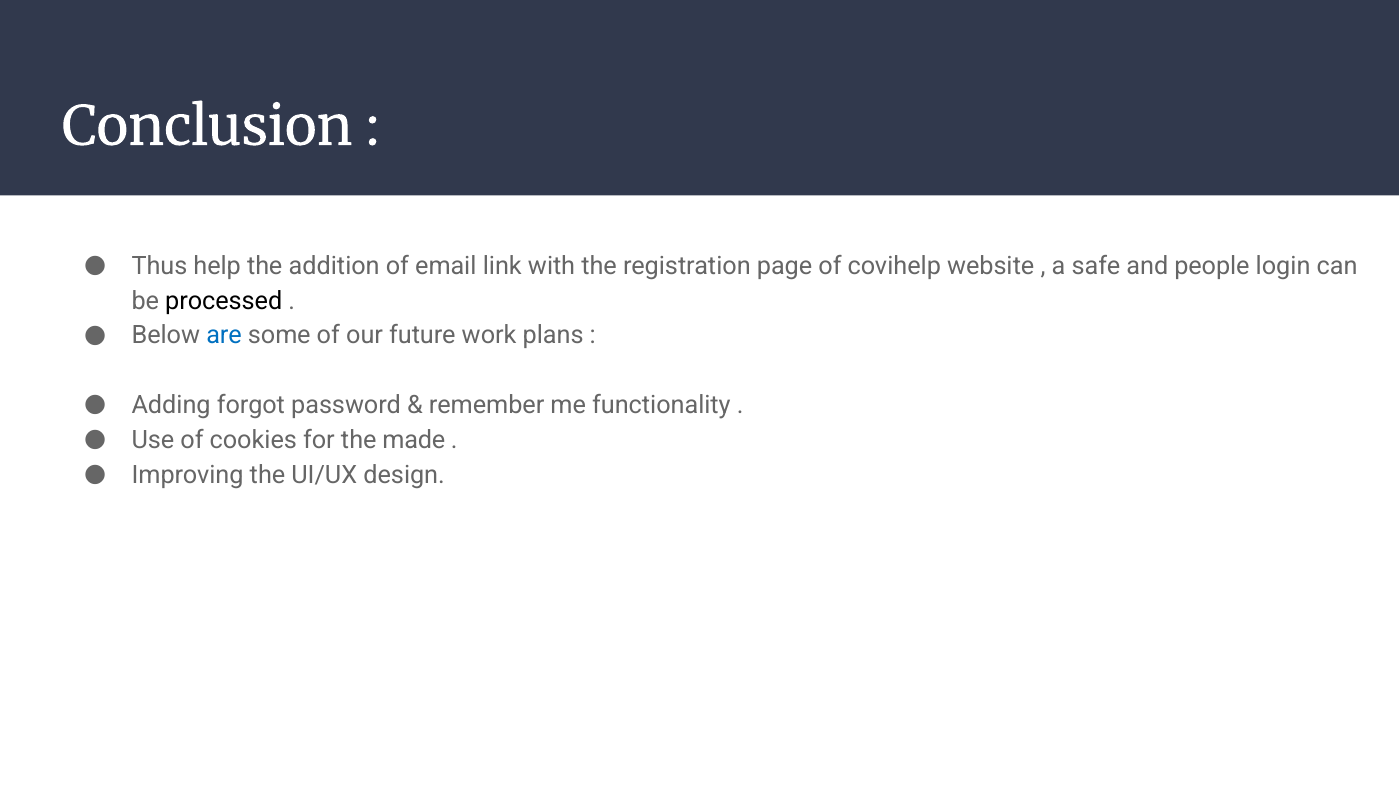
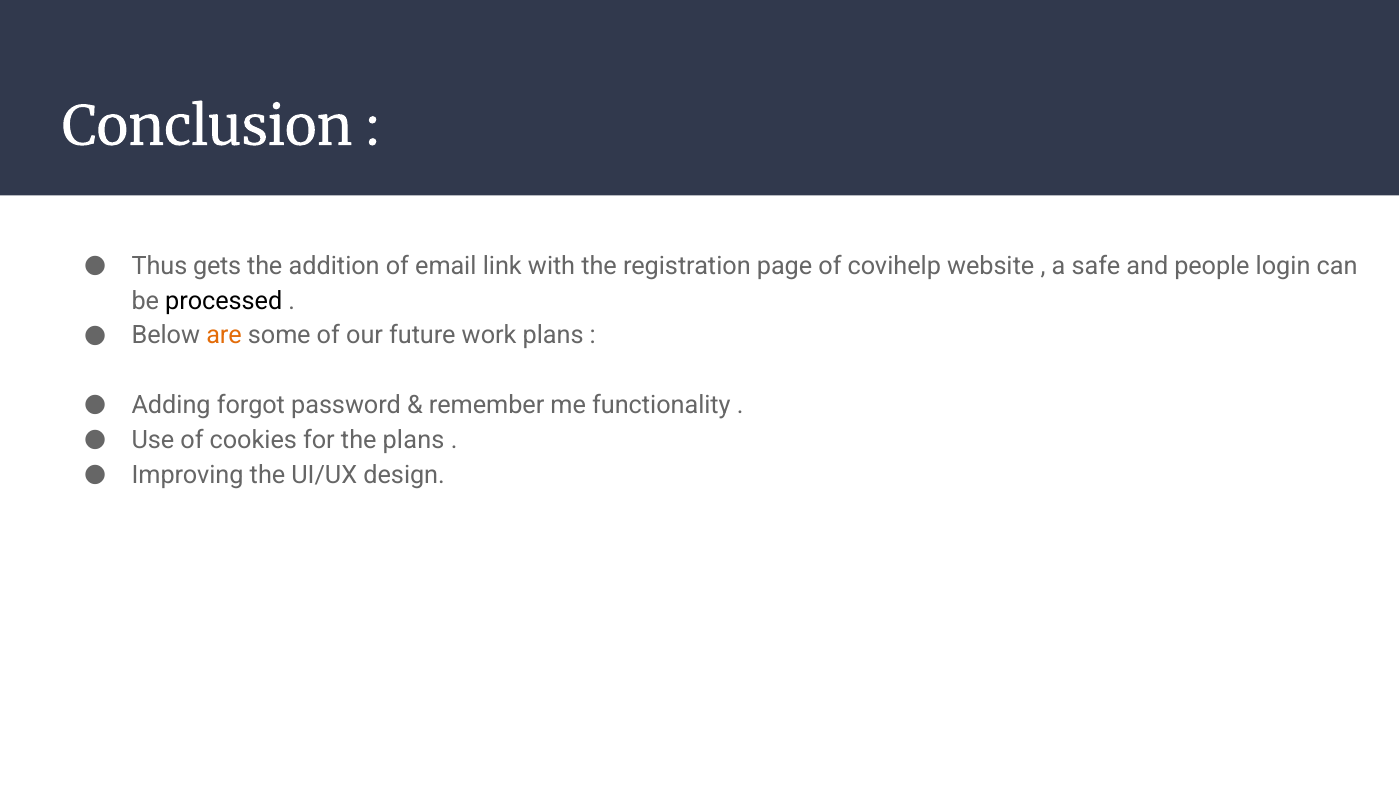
help: help -> gets (217, 266)
are colour: blue -> orange (224, 336)
the made: made -> plans (414, 440)
